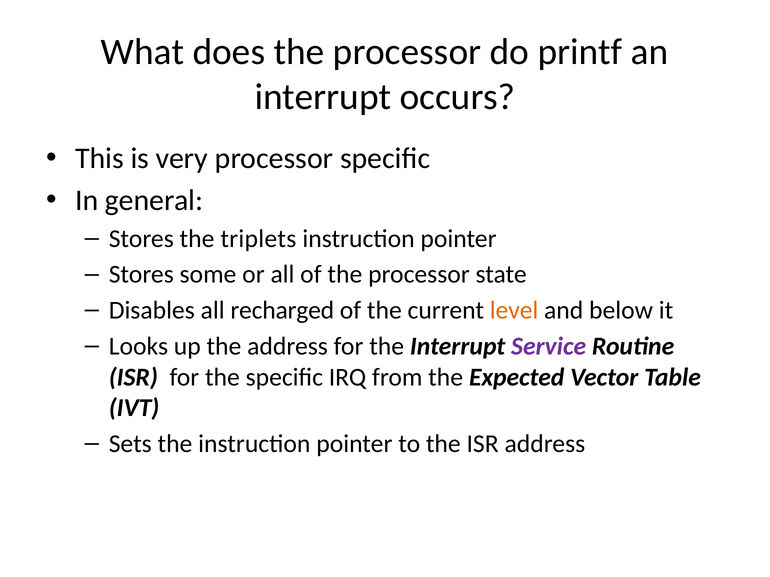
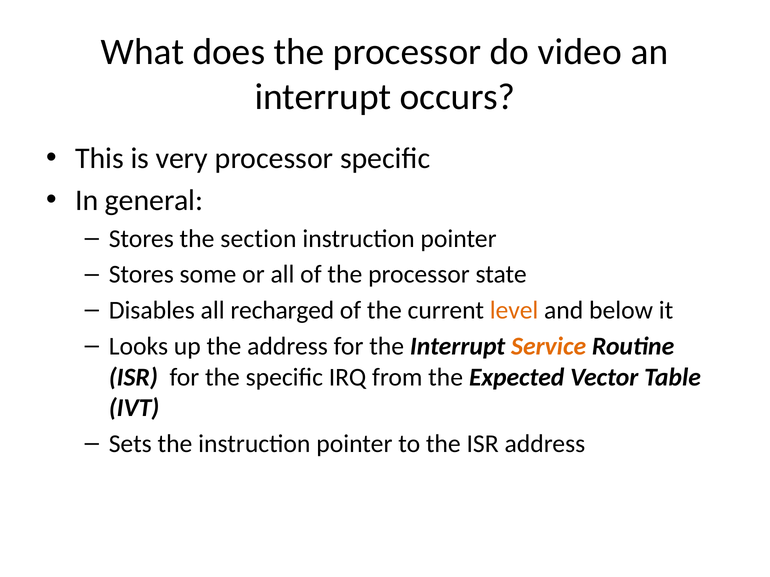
printf: printf -> video (580, 52)
triplets: triplets -> section (258, 239)
Service colour: purple -> orange (549, 347)
